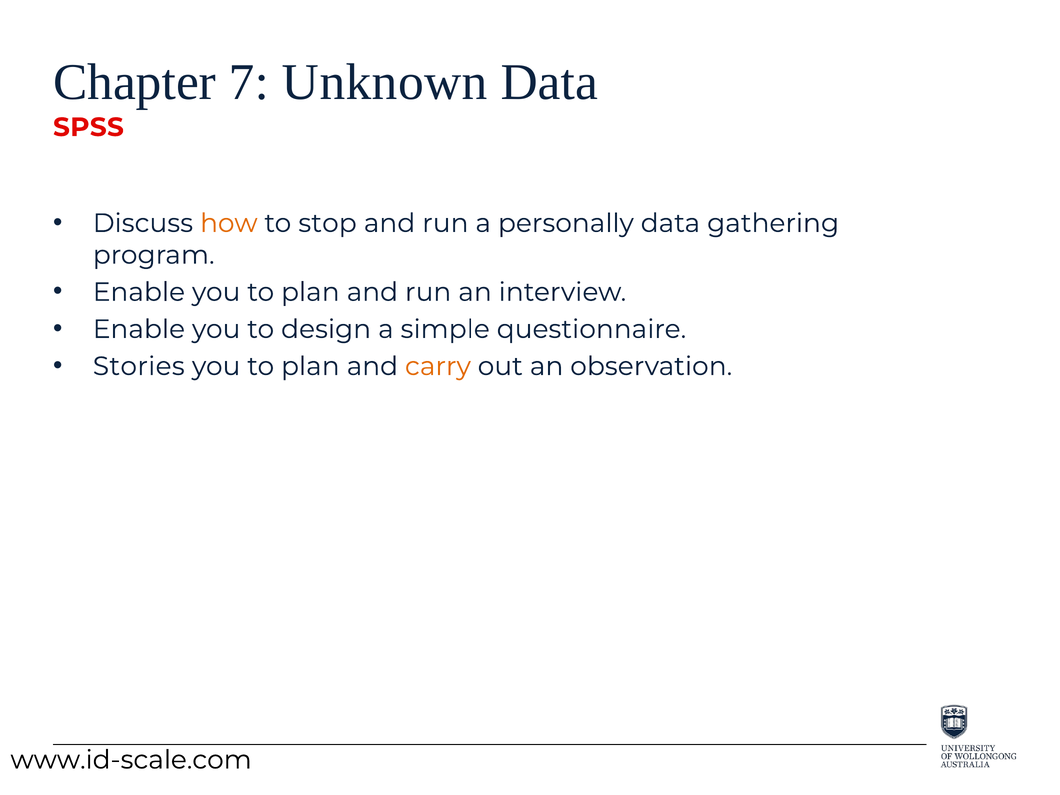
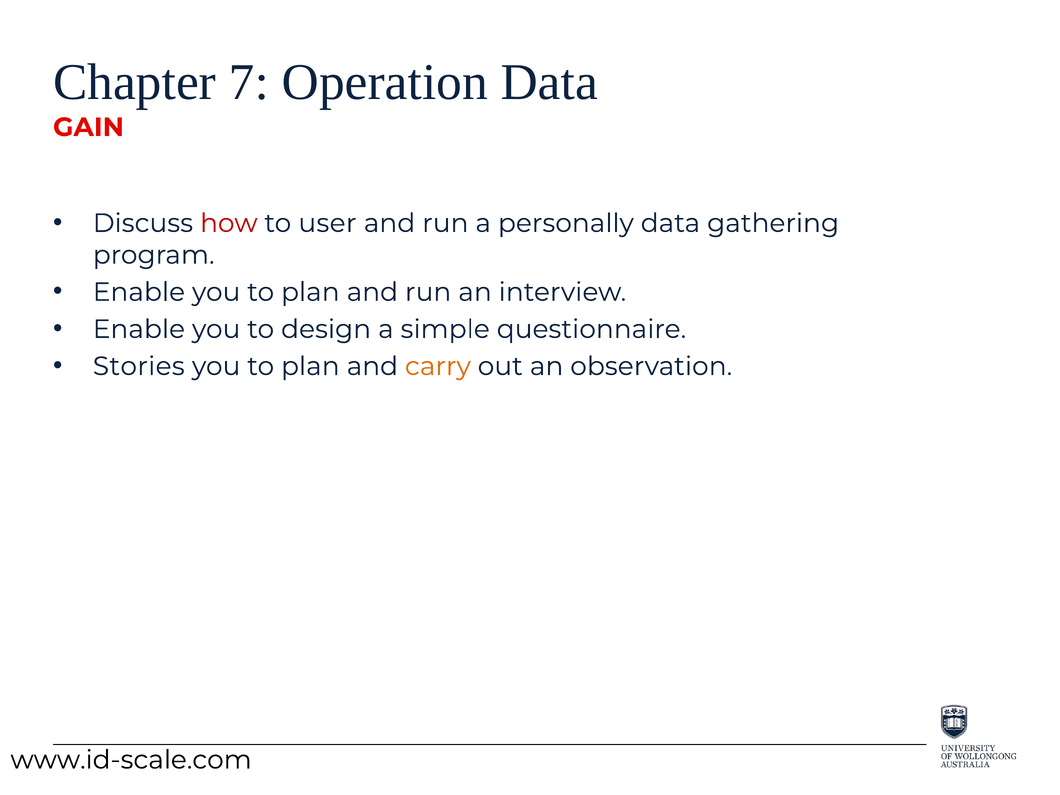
Unknown: Unknown -> Operation (385, 82)
SPSS: SPSS -> GAIN (89, 127)
how colour: orange -> red (229, 223)
stop: stop -> user (327, 223)
